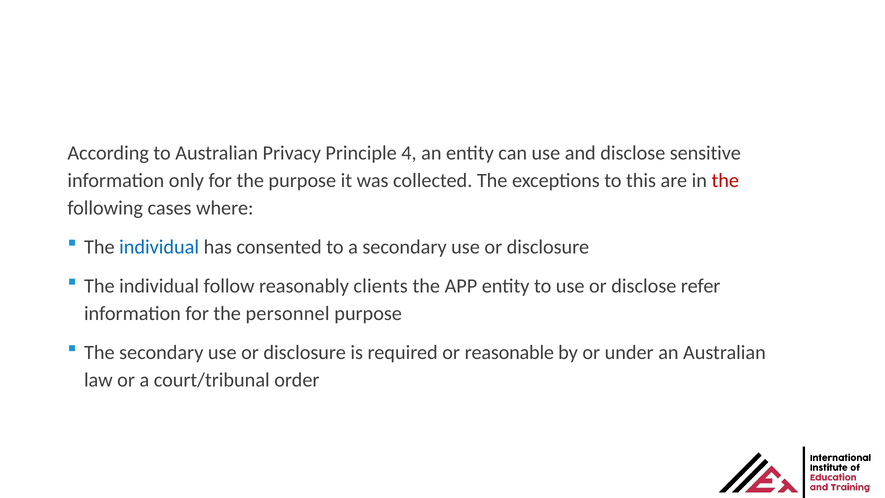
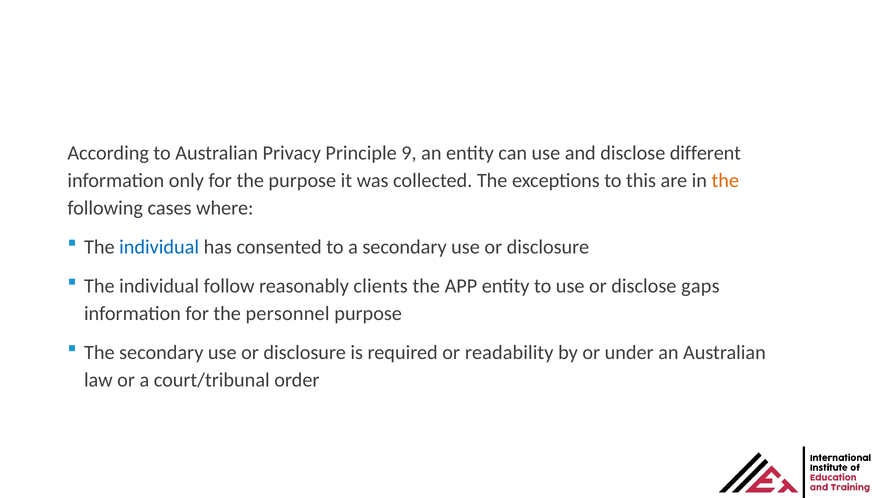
4: 4 -> 9 (409, 153)
sensitive: sensitive -> different (705, 153)
the colour: red -> orange (725, 180)
refer: refer -> gaps (700, 286)
reasonable: reasonable -> readability (509, 352)
